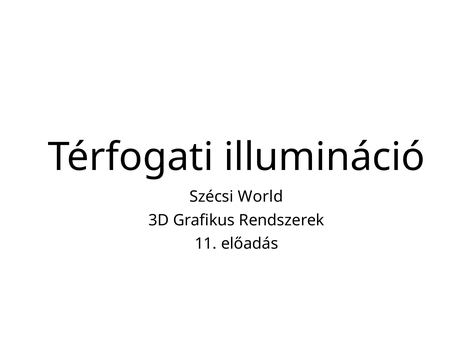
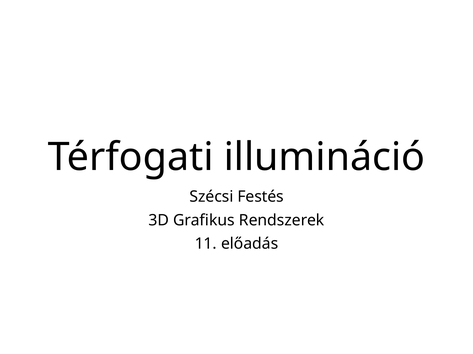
World: World -> Festés (261, 197)
